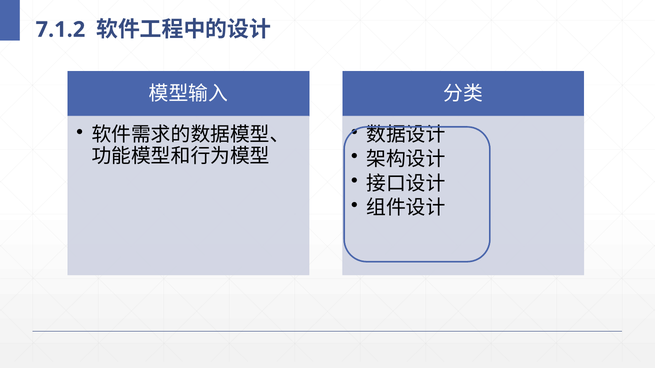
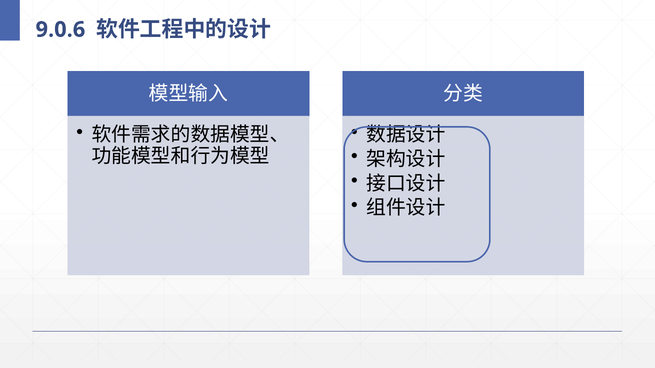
7.1.2: 7.1.2 -> 9.0.6 (60, 30)
